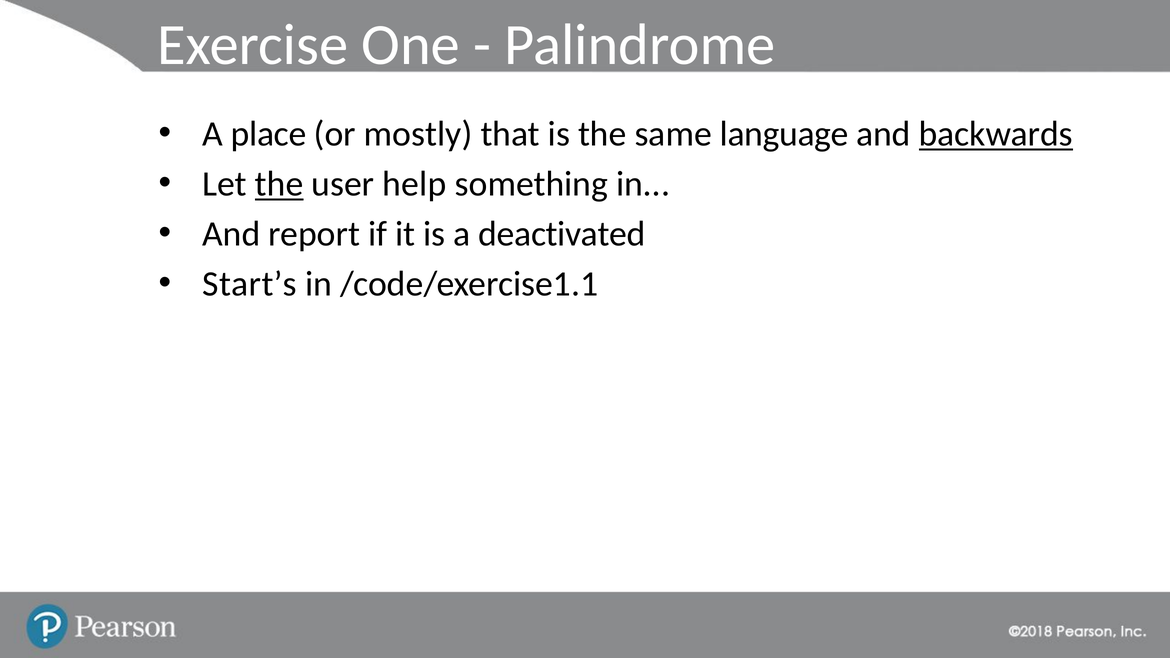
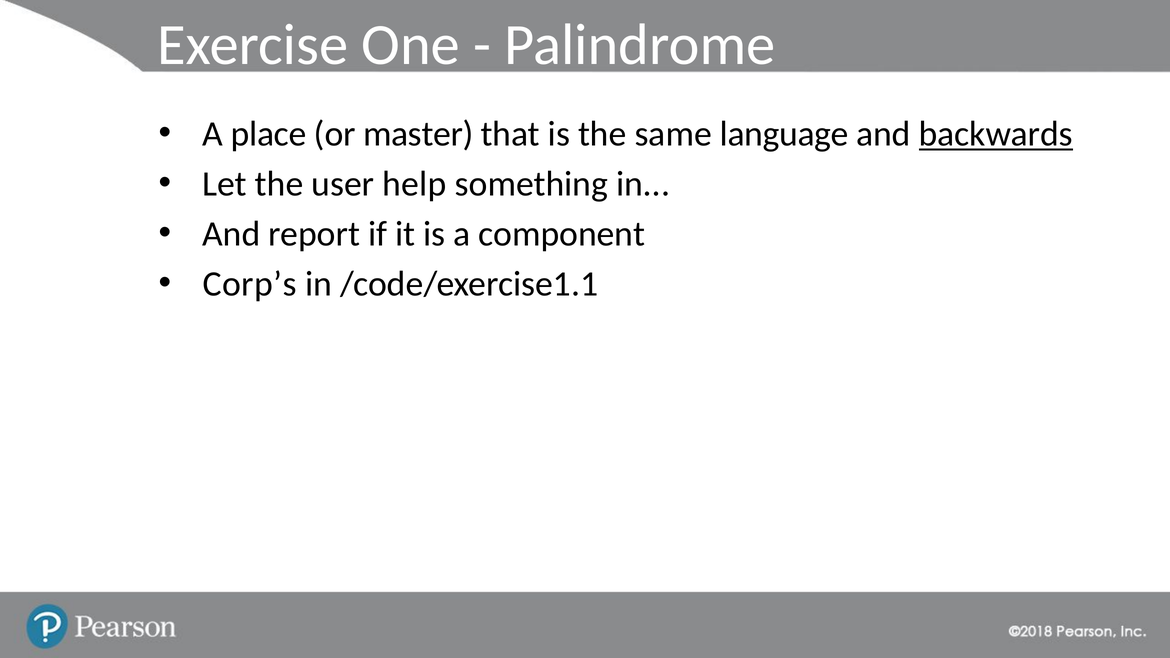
or mostly: mostly -> master (418, 134)
the underline: present -> none (279, 184)
deactivated: deactivated -> component (562, 234)
Start’s: Start’s -> Corp’s (250, 284)
